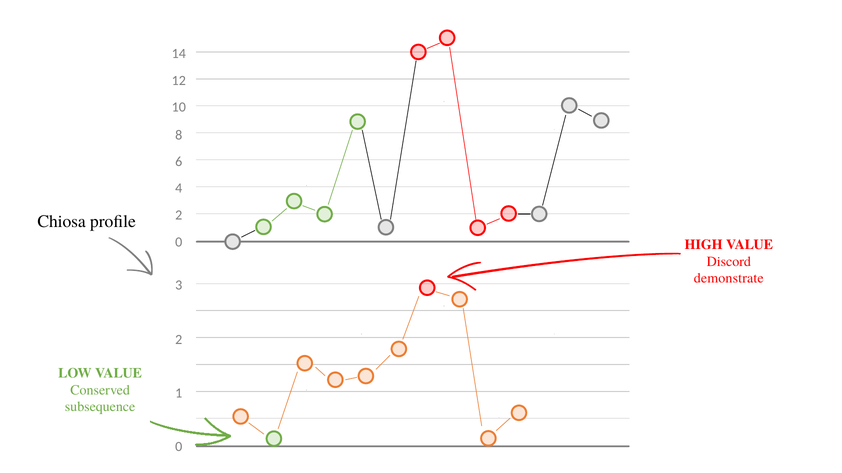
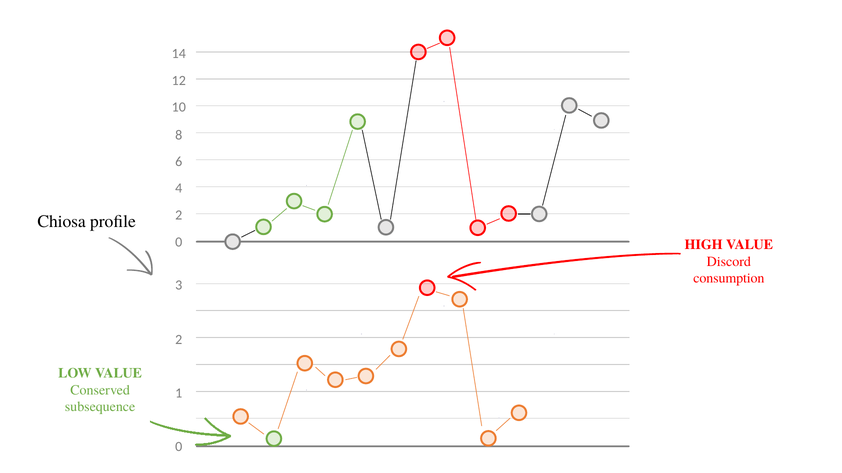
demonstrate: demonstrate -> consumption (729, 279)
